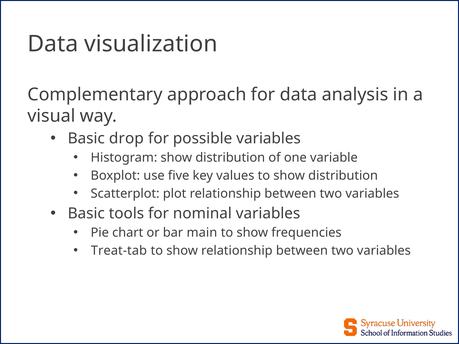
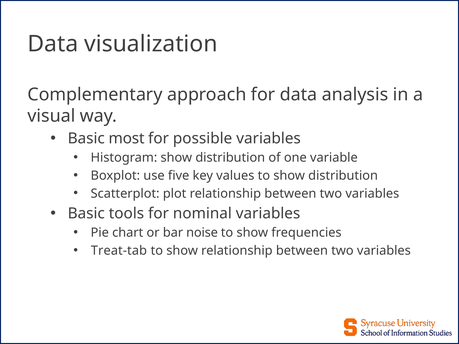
drop: drop -> most (127, 139)
main: main -> noise (202, 233)
